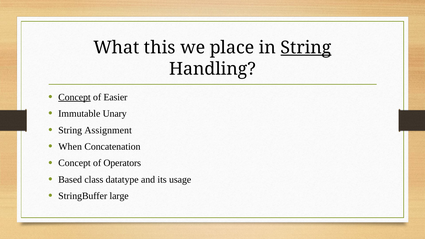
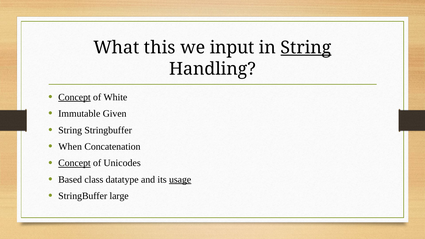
place: place -> input (232, 48)
Easier: Easier -> White (115, 97)
Unary: Unary -> Given (115, 114)
String Assignment: Assignment -> Stringbuffer (108, 130)
Concept underline: none -> present (74, 163)
Operators: Operators -> Unicodes (122, 163)
usage underline: none -> present (180, 180)
